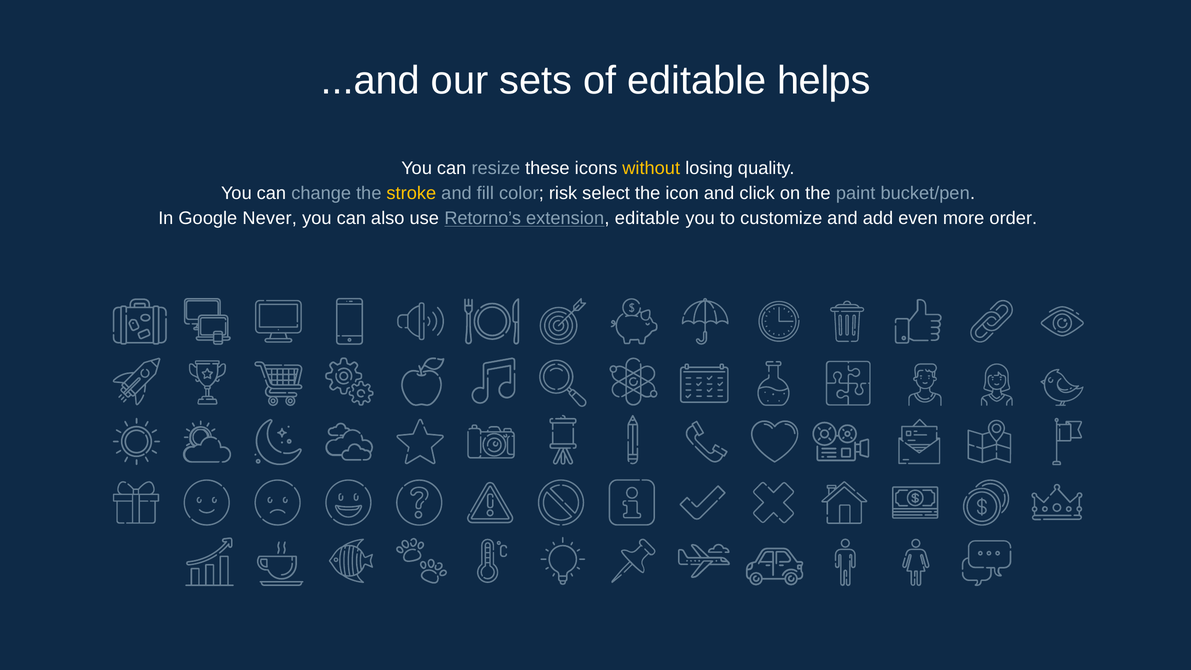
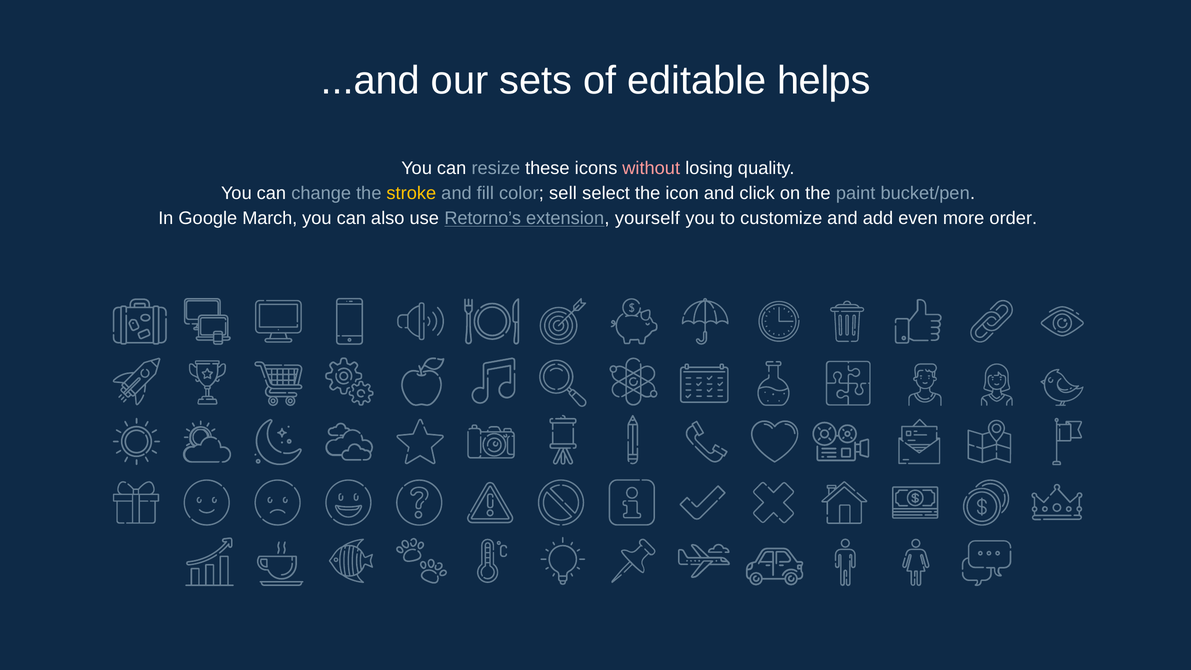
without colour: yellow -> pink (651, 168)
risk: risk -> sell (563, 193)
Never: Never -> March (270, 218)
extension editable: editable -> yourself (647, 218)
